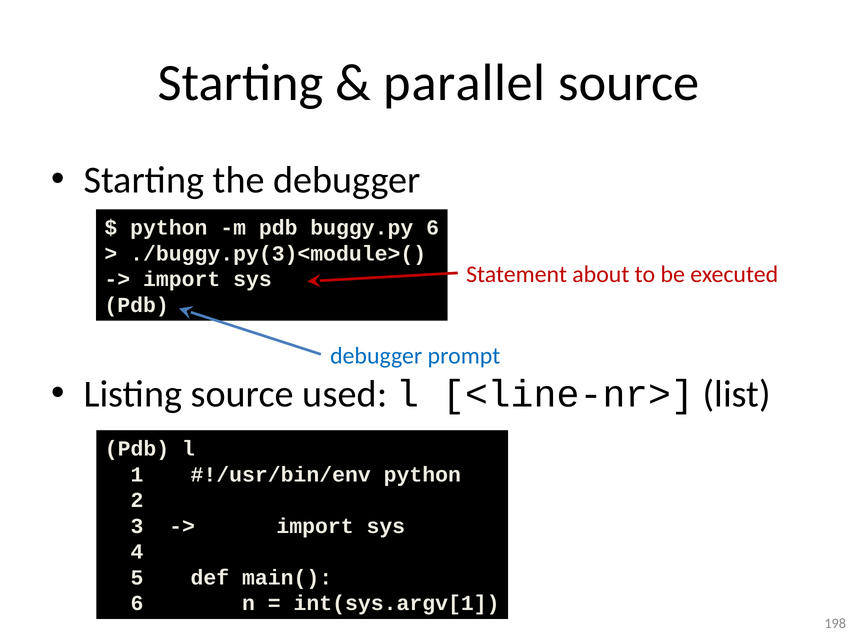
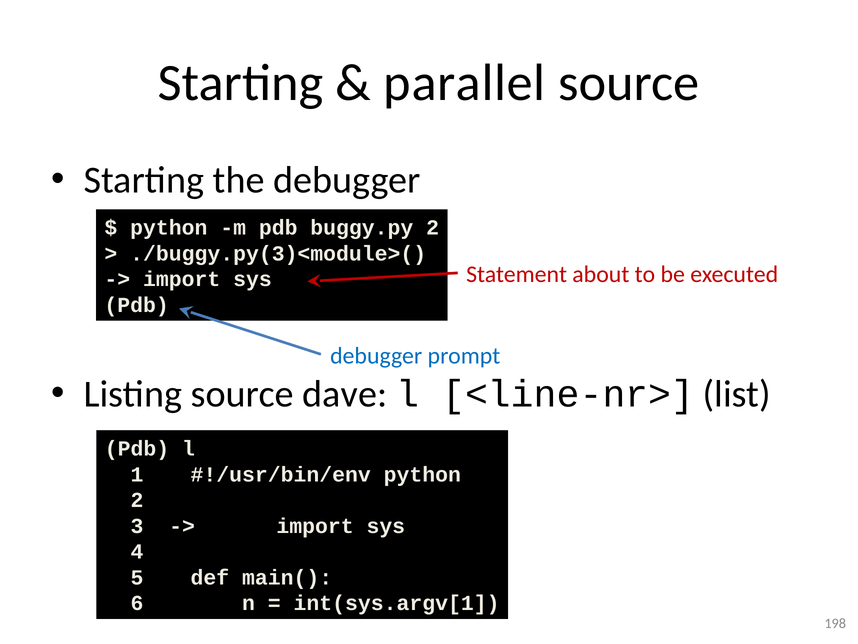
buggy.py 6: 6 -> 2 (433, 228)
used: used -> dave (345, 394)
